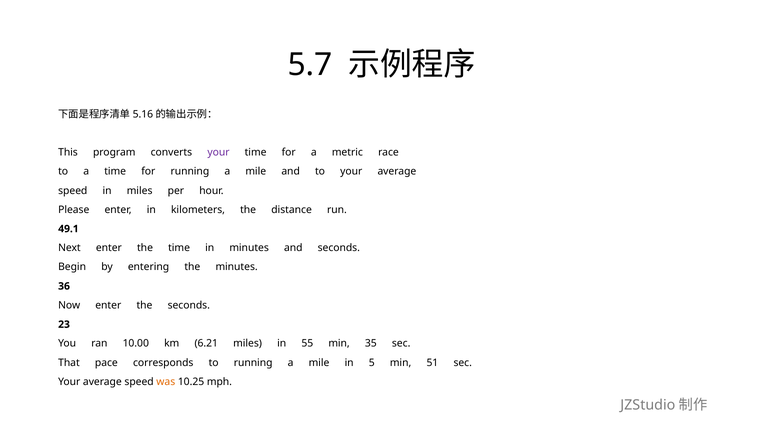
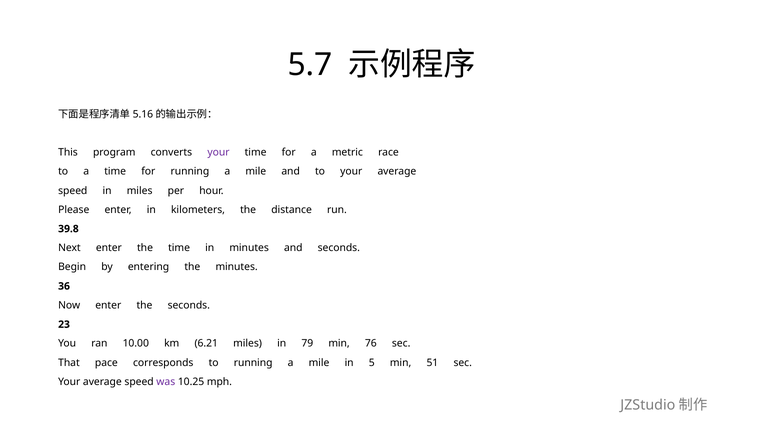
49.1: 49.1 -> 39.8 (68, 229)
55: 55 -> 79 (307, 344)
35: 35 -> 76 (371, 344)
was colour: orange -> purple (166, 382)
